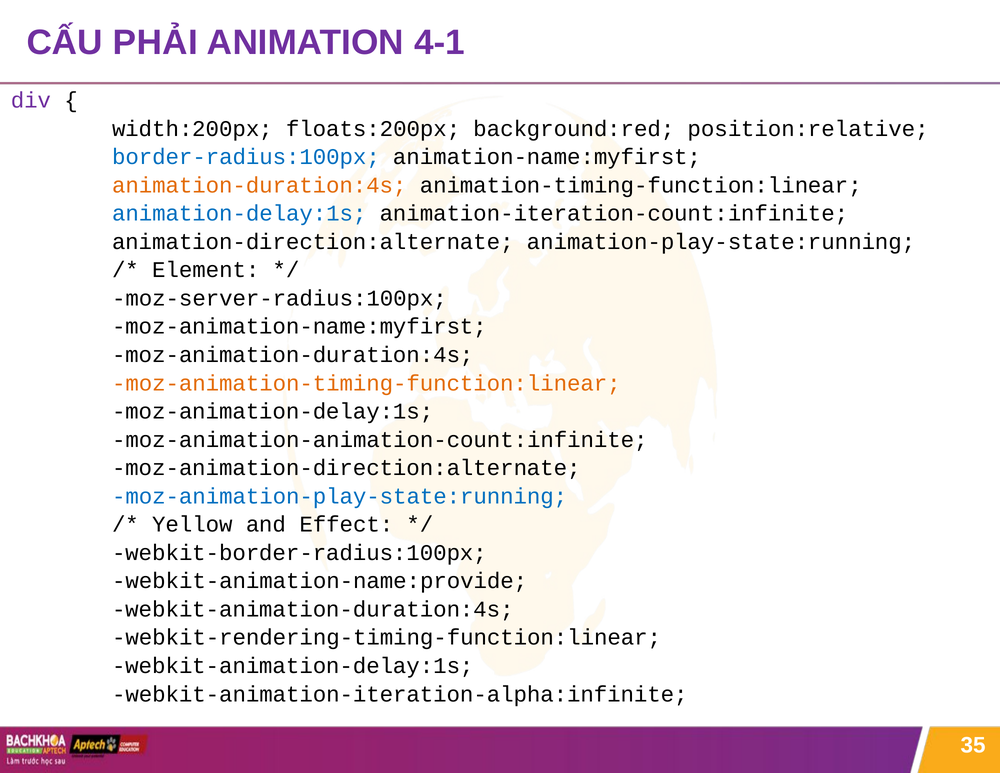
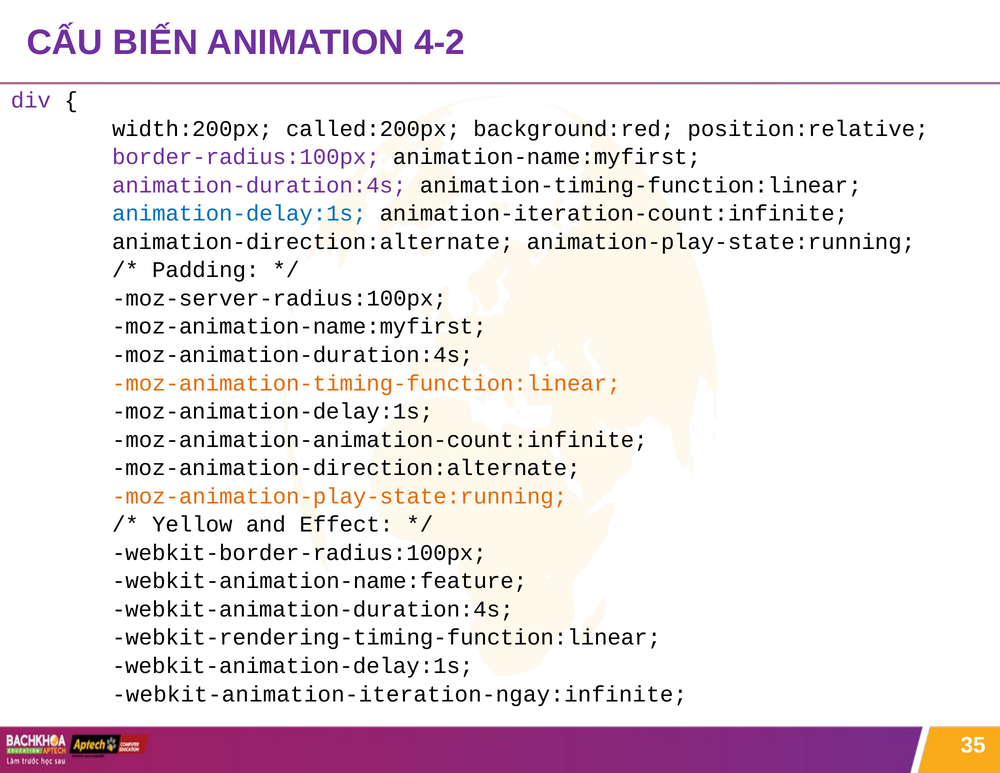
PHẢI: PHẢI -> BIẾN (155, 42)
4-1: 4-1 -> 4-2 (439, 42)
floats:200px: floats:200px -> called:200px (373, 129)
border-radius:100px colour: blue -> purple (246, 157)
animation-duration:4s colour: orange -> purple (259, 185)
Element: Element -> Padding (206, 270)
moz-animation-play-state:running colour: blue -> orange (340, 496)
webkit-animation-name:provide: webkit-animation-name:provide -> webkit-animation-name:feature (320, 581)
webkit-animation-iteration-alpha:infinite: webkit-animation-iteration-alpha:infinite -> webkit-animation-iteration-ngay:infinite (400, 694)
